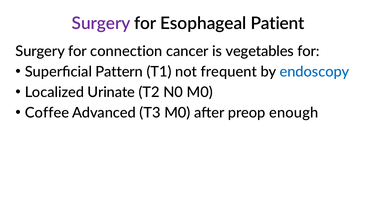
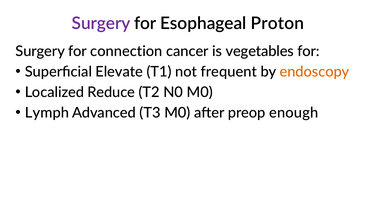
Patient: Patient -> Proton (277, 23)
Pattern: Pattern -> Elevate (119, 72)
endoscopy colour: blue -> orange (314, 72)
Urinate: Urinate -> Reduce (111, 92)
Coffee: Coffee -> Lymph (47, 113)
